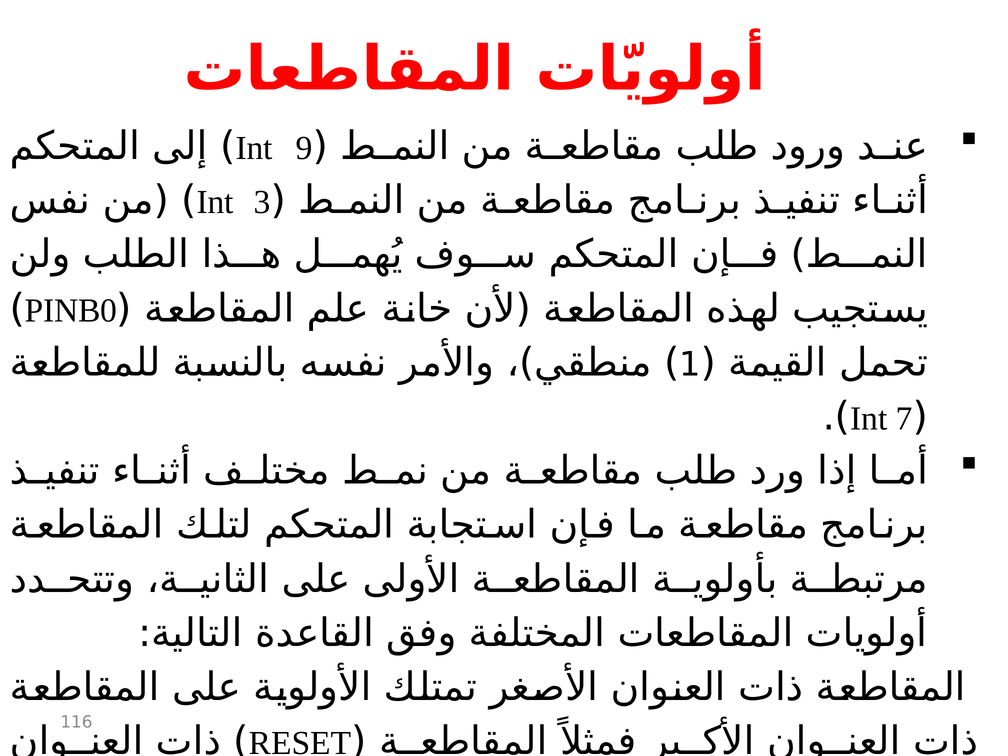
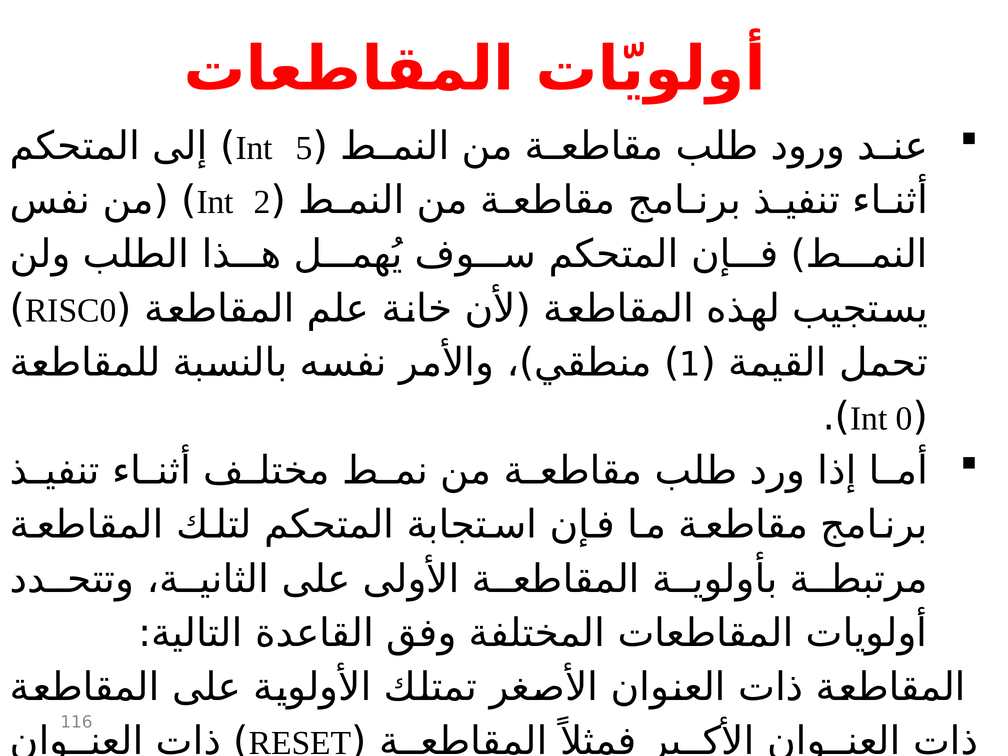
9: 9 -> 5 (304, 148)
3: 3 -> 2 (262, 202)
PINB0: PINB0 -> RISC0 (71, 310)
7: 7 -> 0 (904, 419)
